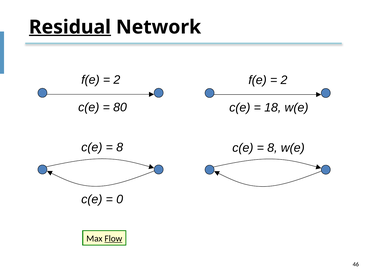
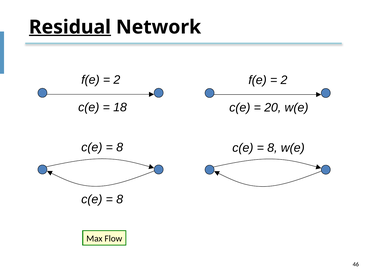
80: 80 -> 18 (120, 107)
18: 18 -> 20 (273, 107)
0: 0 -> 8 (120, 199)
Flow underline: present -> none (113, 238)
